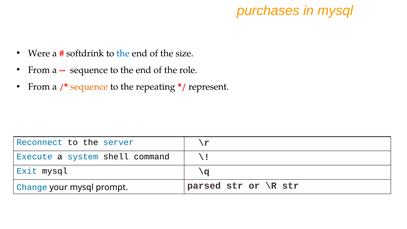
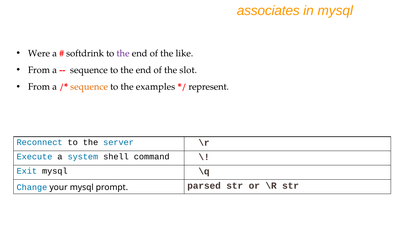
purchases: purchases -> associates (268, 11)
the colour: blue -> purple (123, 53)
size: size -> like (184, 53)
role: role -> slot (188, 70)
repeating: repeating -> examples (156, 87)
